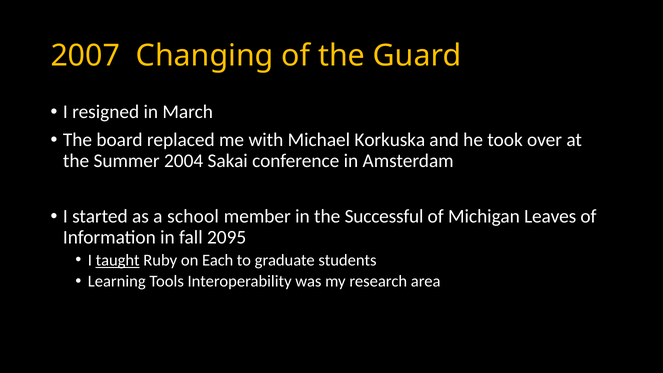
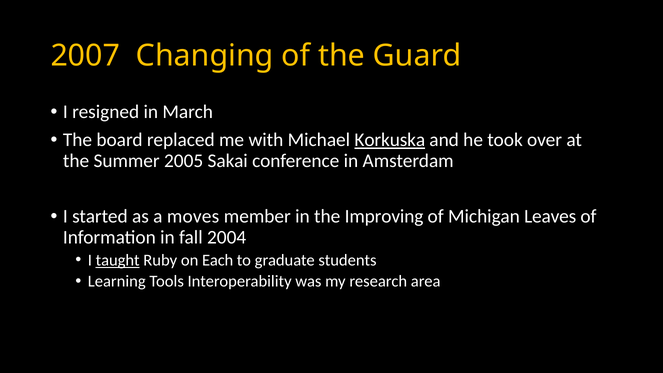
Korkuska underline: none -> present (390, 140)
2004: 2004 -> 2005 (184, 161)
school: school -> moves (193, 216)
Successful: Successful -> Improving (384, 216)
2095: 2095 -> 2004 (227, 237)
